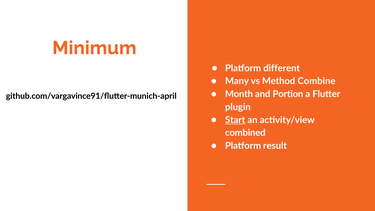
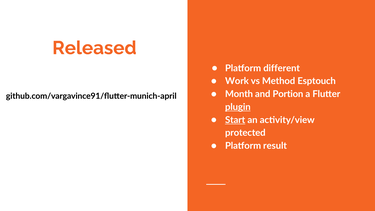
Minimum: Minimum -> Released (94, 48)
Many: Many -> Work (237, 81)
Combine: Combine -> Esptouch (317, 81)
plugin underline: none -> present (238, 107)
combined: combined -> protected (245, 133)
